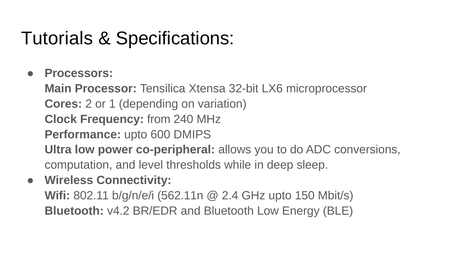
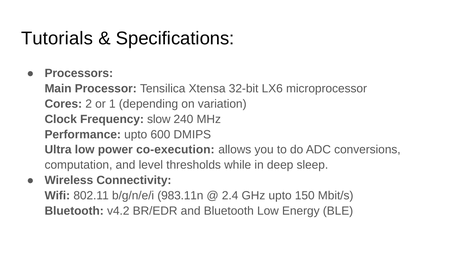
from: from -> slow (159, 119)
co-peripheral: co-peripheral -> co-execution (175, 150)
562.11n: 562.11n -> 983.11n (180, 195)
